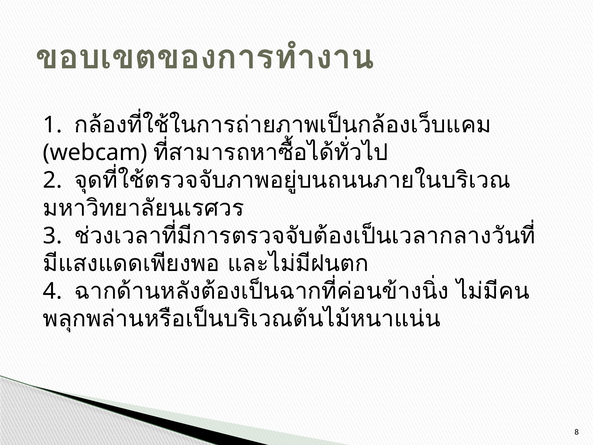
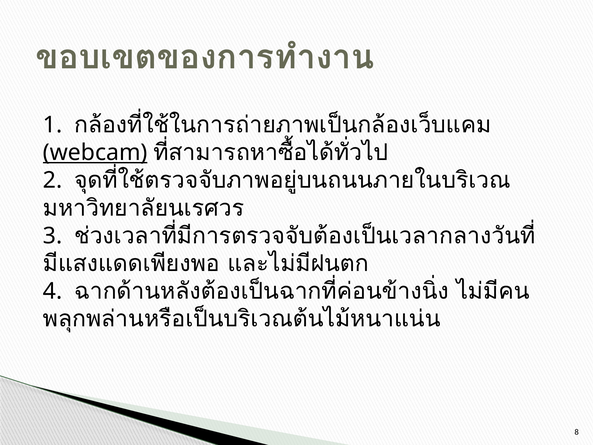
webcam underline: none -> present (95, 153)
